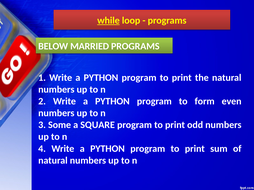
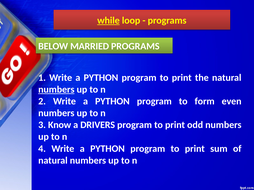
numbers underline: none -> present (56, 90)
Some: Some -> Know (60, 125)
SQUARE: SQUARE -> DRIVERS (98, 125)
